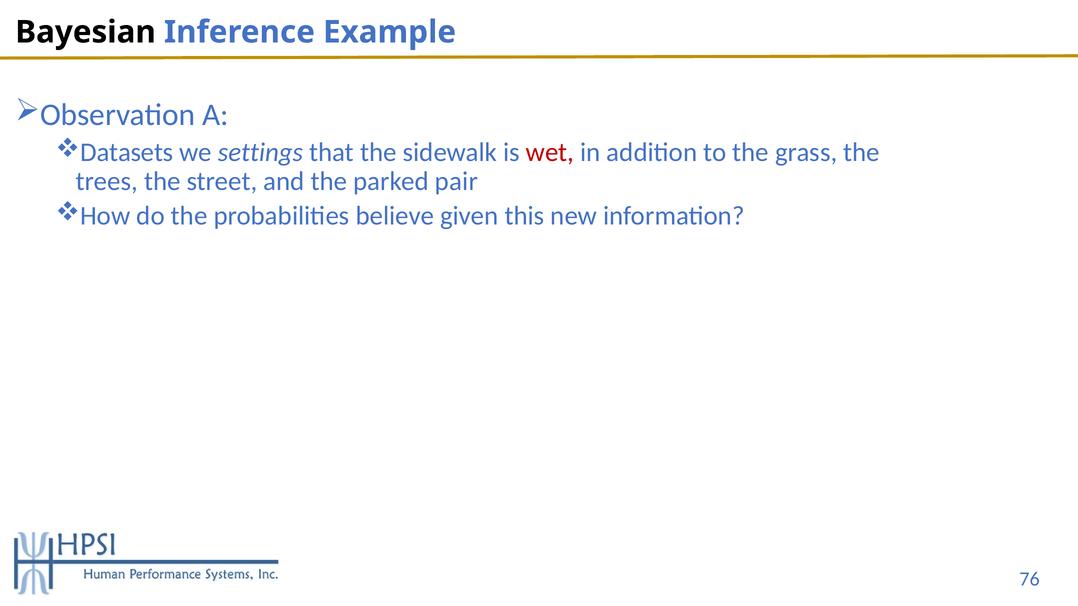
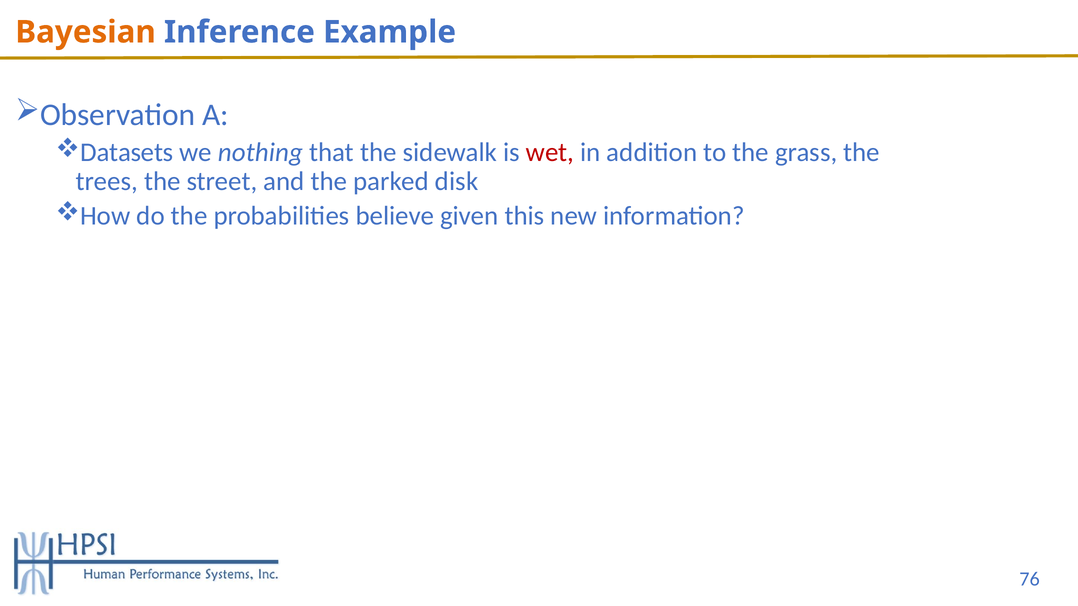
Bayesian colour: black -> orange (86, 32)
settings: settings -> nothing (260, 152)
pair: pair -> disk (457, 181)
